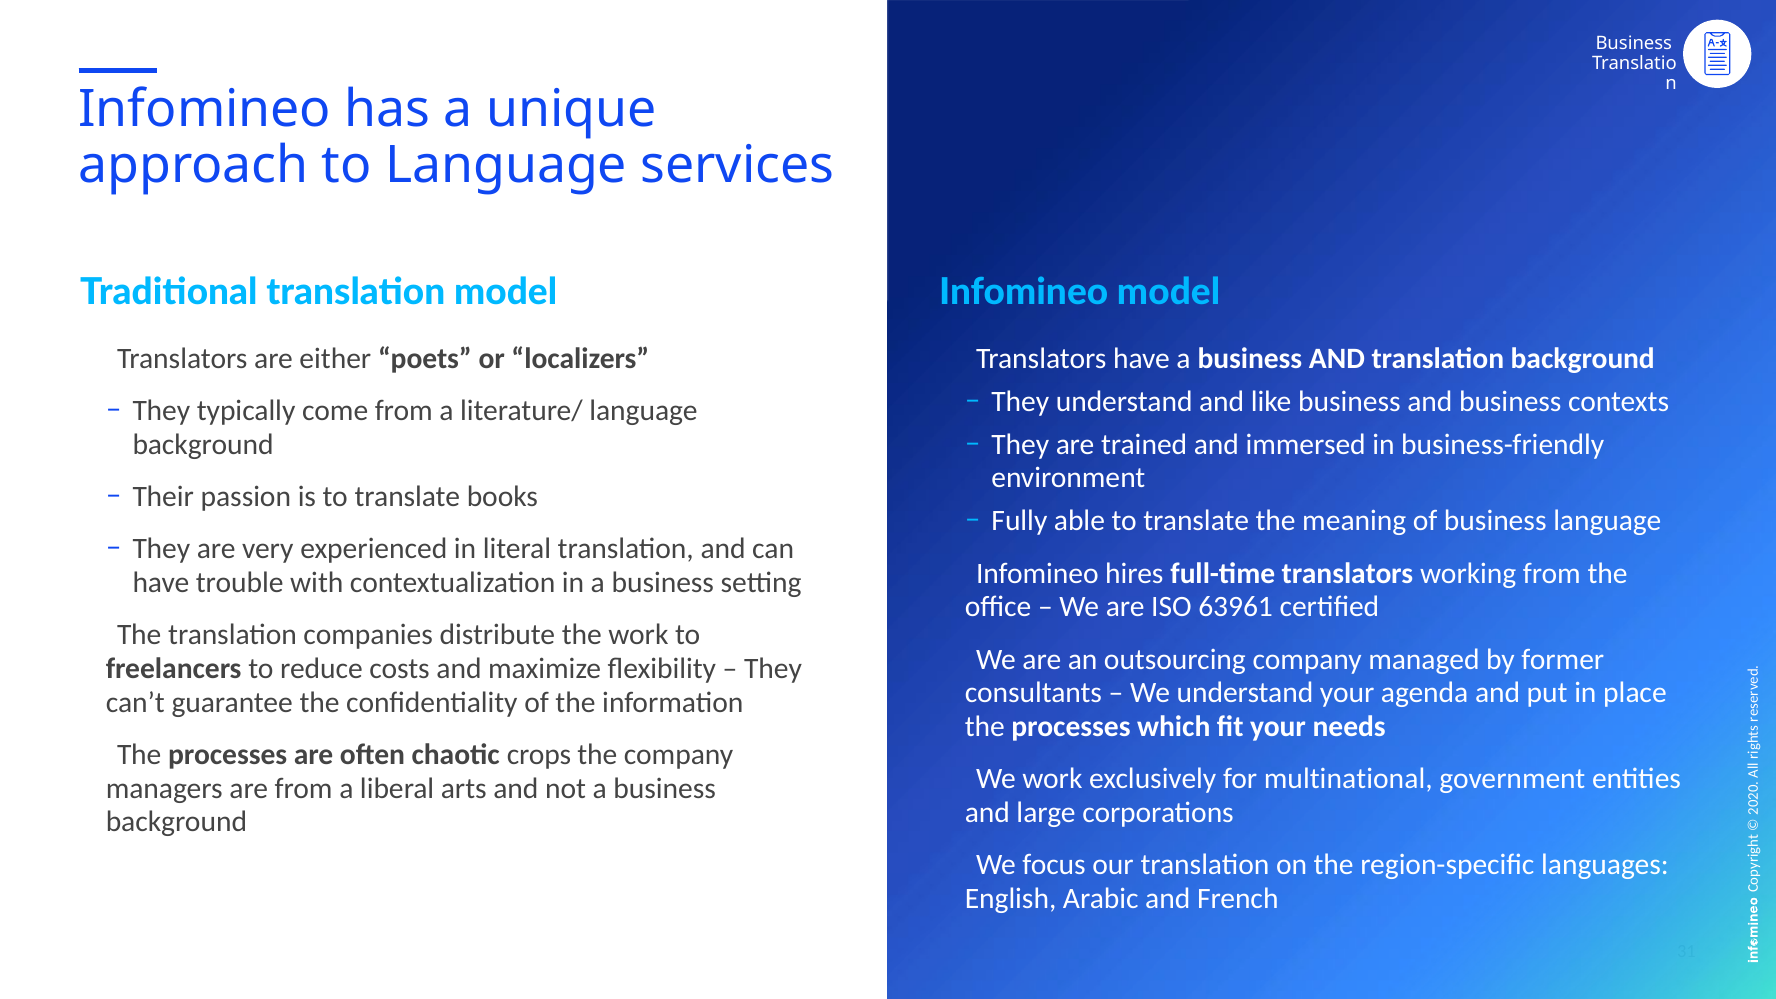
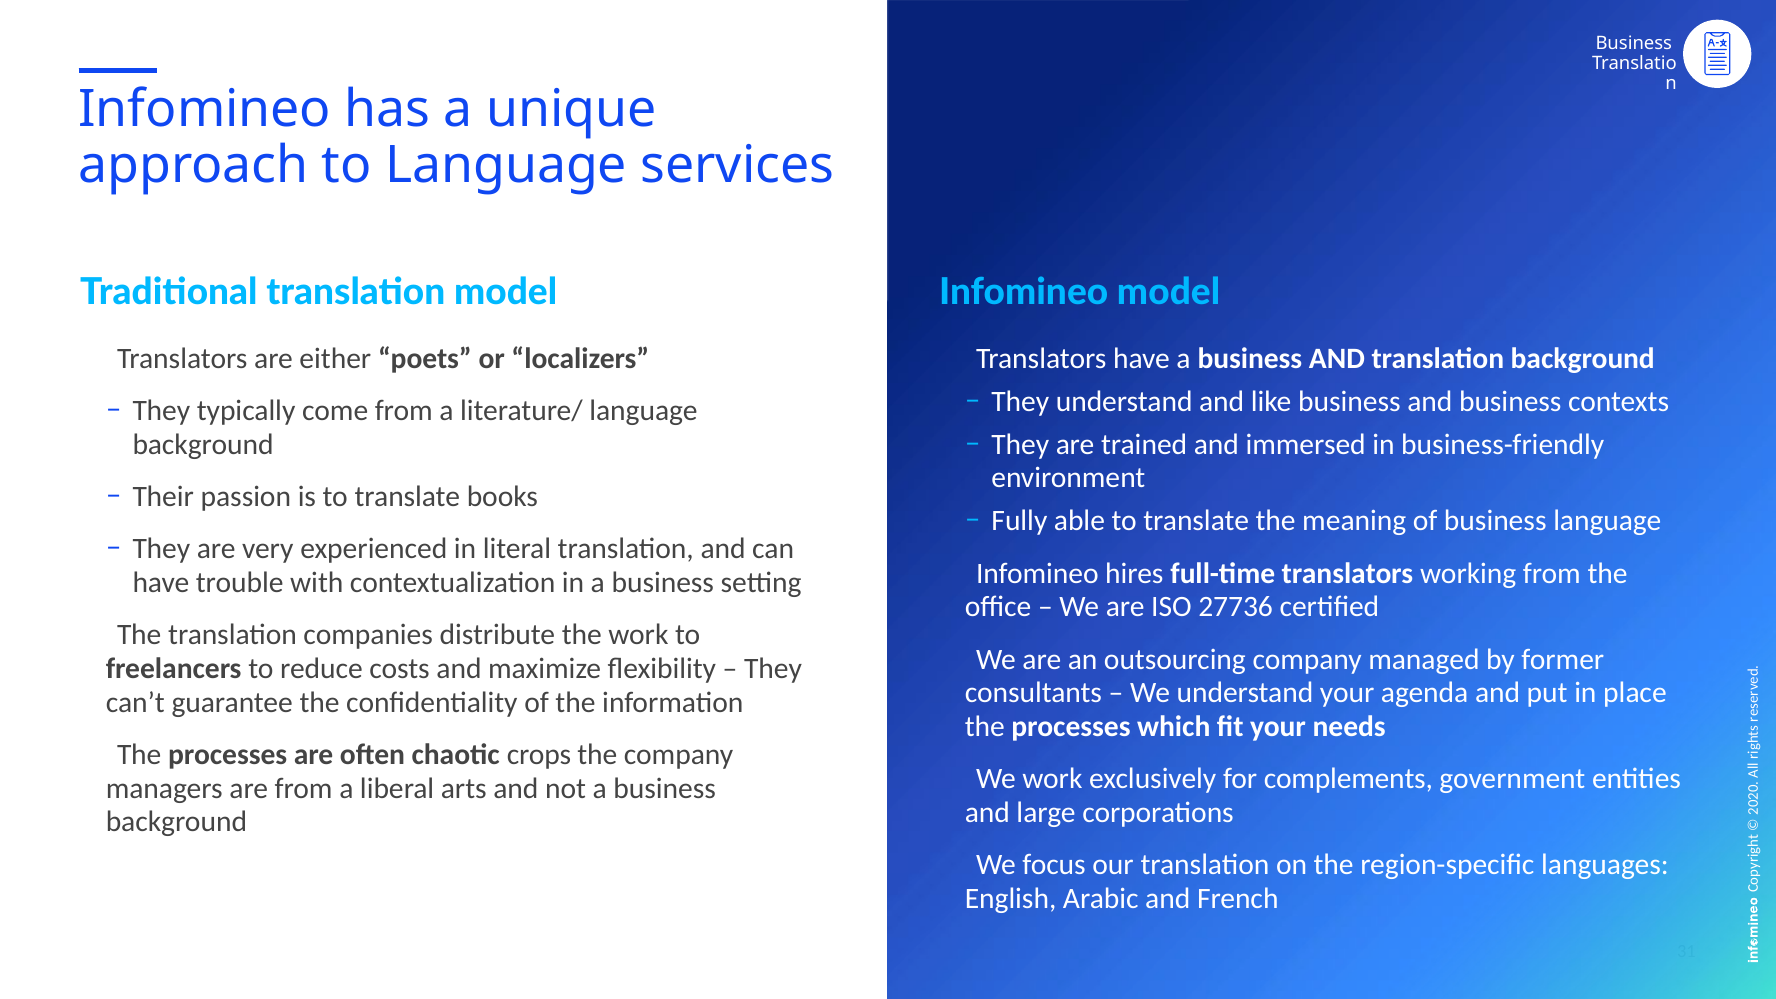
63961: 63961 -> 27736 (1236, 607)
multinational: multinational -> complements (1348, 779)
